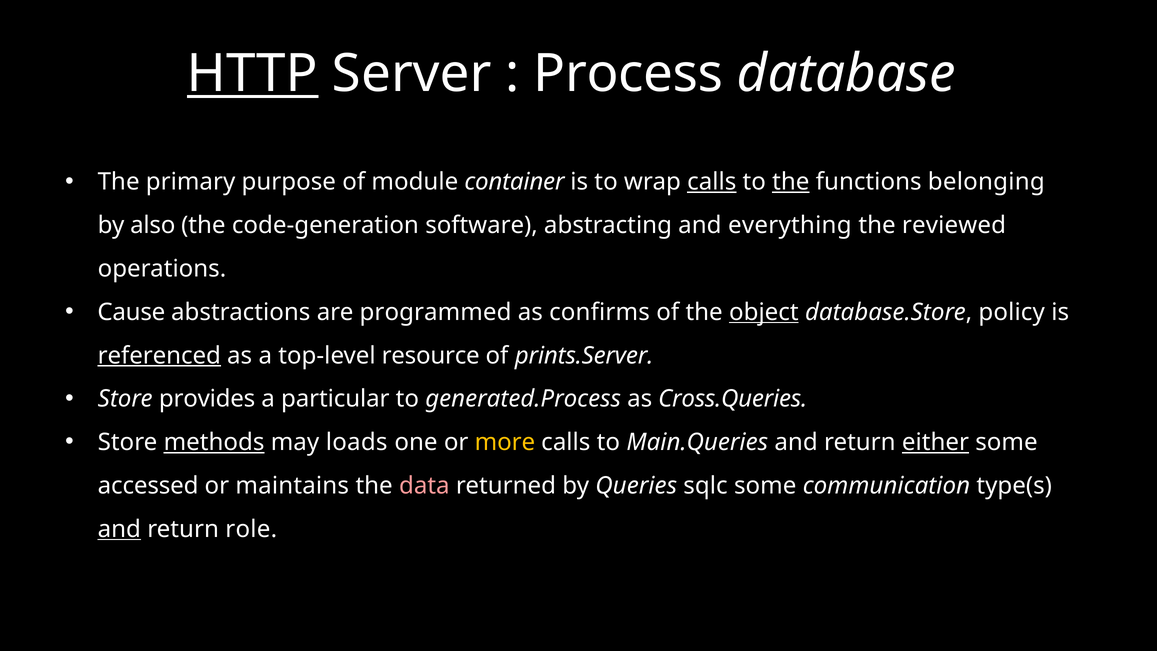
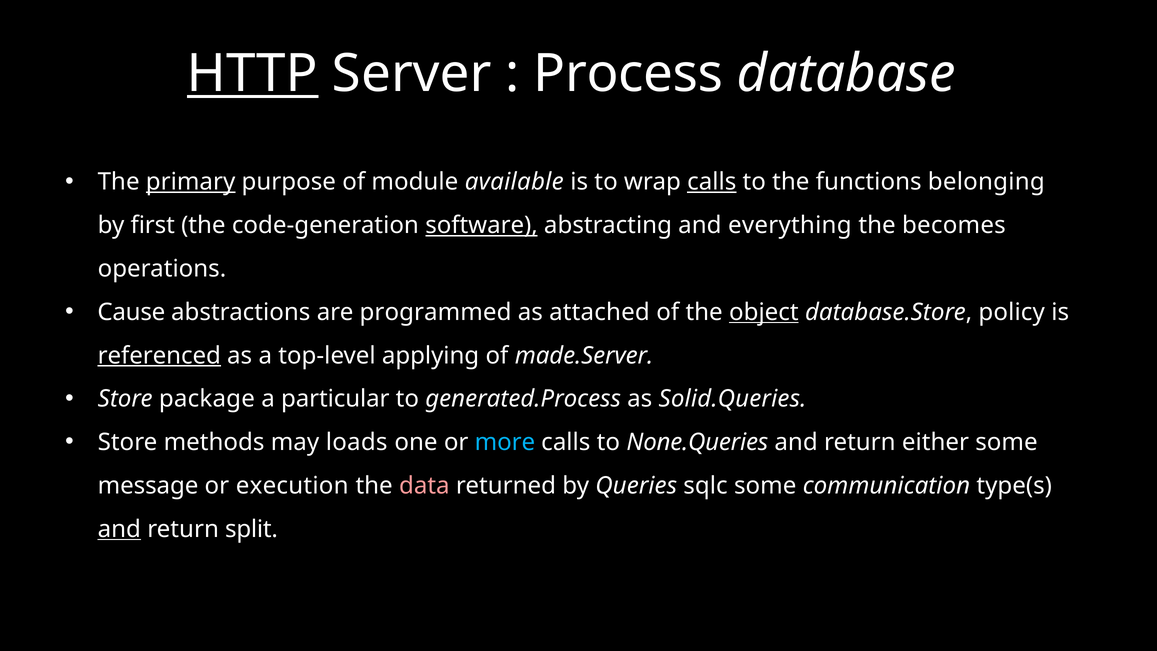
primary underline: none -> present (191, 182)
container: container -> available (514, 182)
the underline: present -> none (791, 182)
also: also -> first (153, 225)
software underline: none -> present (482, 225)
reviewed: reviewed -> becomes (954, 225)
confirms: confirms -> attached (599, 312)
resource: resource -> applying (431, 355)
prints.Server: prints.Server -> made.Server (584, 355)
provides: provides -> package (207, 399)
Cross.Queries: Cross.Queries -> Solid.Queries (732, 399)
methods underline: present -> none (214, 442)
more colour: yellow -> light blue (505, 442)
Main.Queries: Main.Queries -> None.Queries (697, 442)
either underline: present -> none (935, 442)
accessed: accessed -> message (148, 486)
maintains: maintains -> execution (292, 486)
role: role -> split (251, 529)
